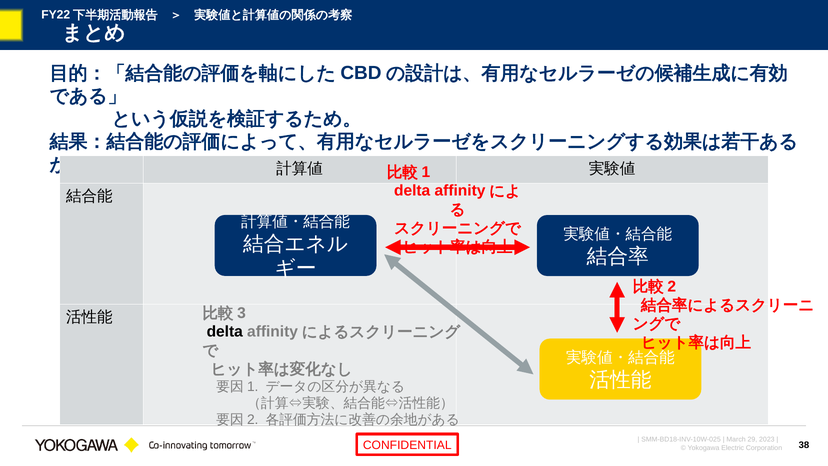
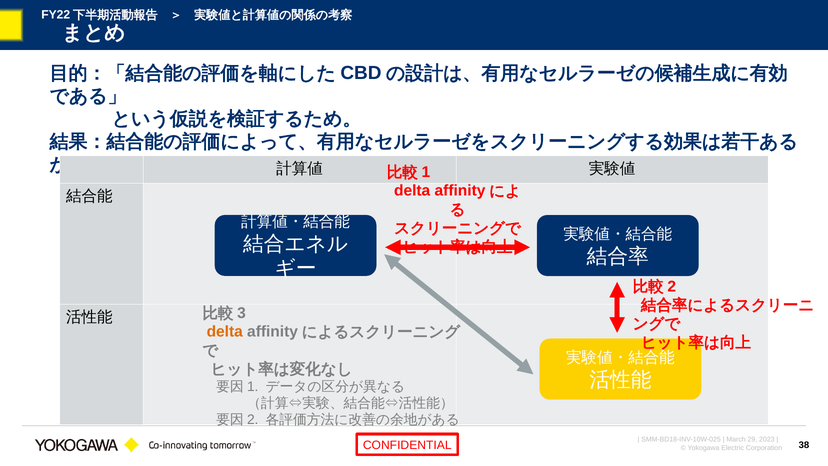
delta colour: black -> orange (225, 332)
